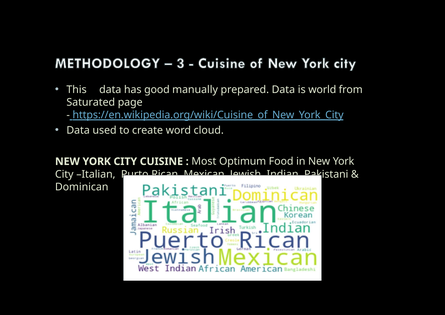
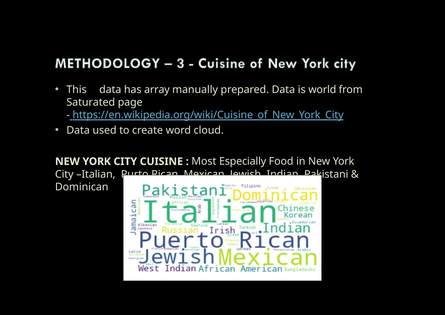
good: good -> array (157, 90)
Optimum: Optimum -> Especially (243, 161)
